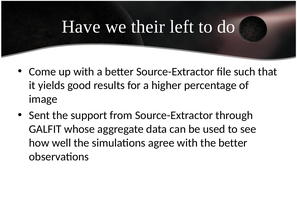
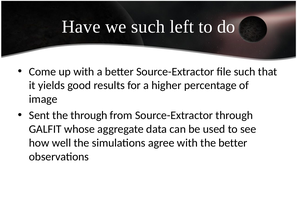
we their: their -> such (148, 27)
the support: support -> through (89, 116)
